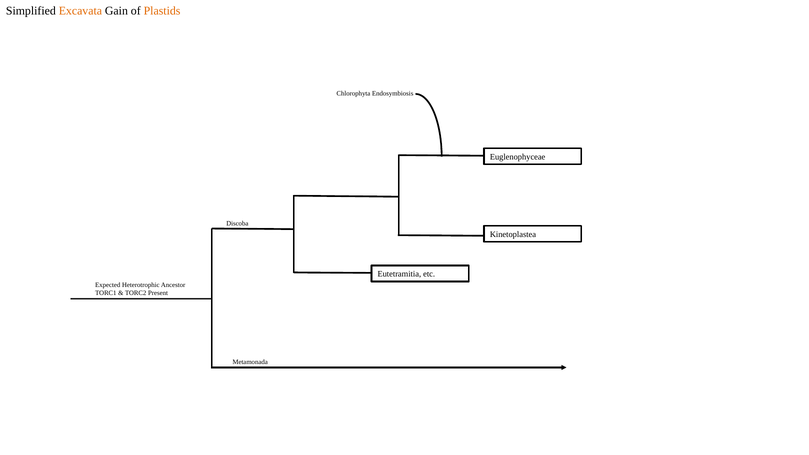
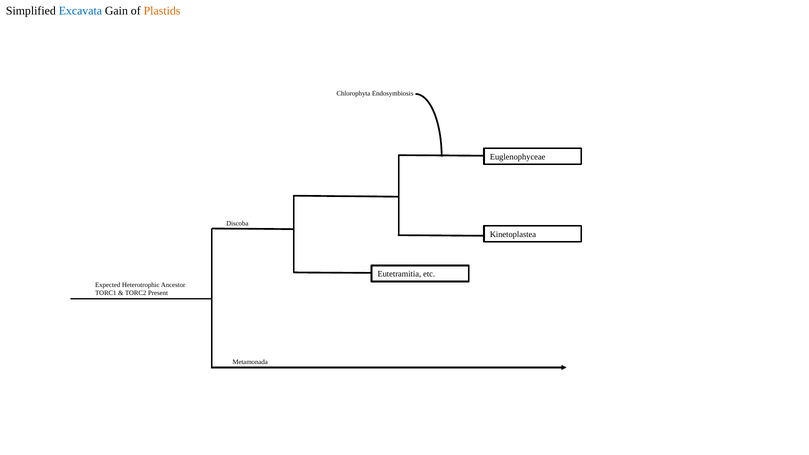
Excavata colour: orange -> blue (80, 11)
